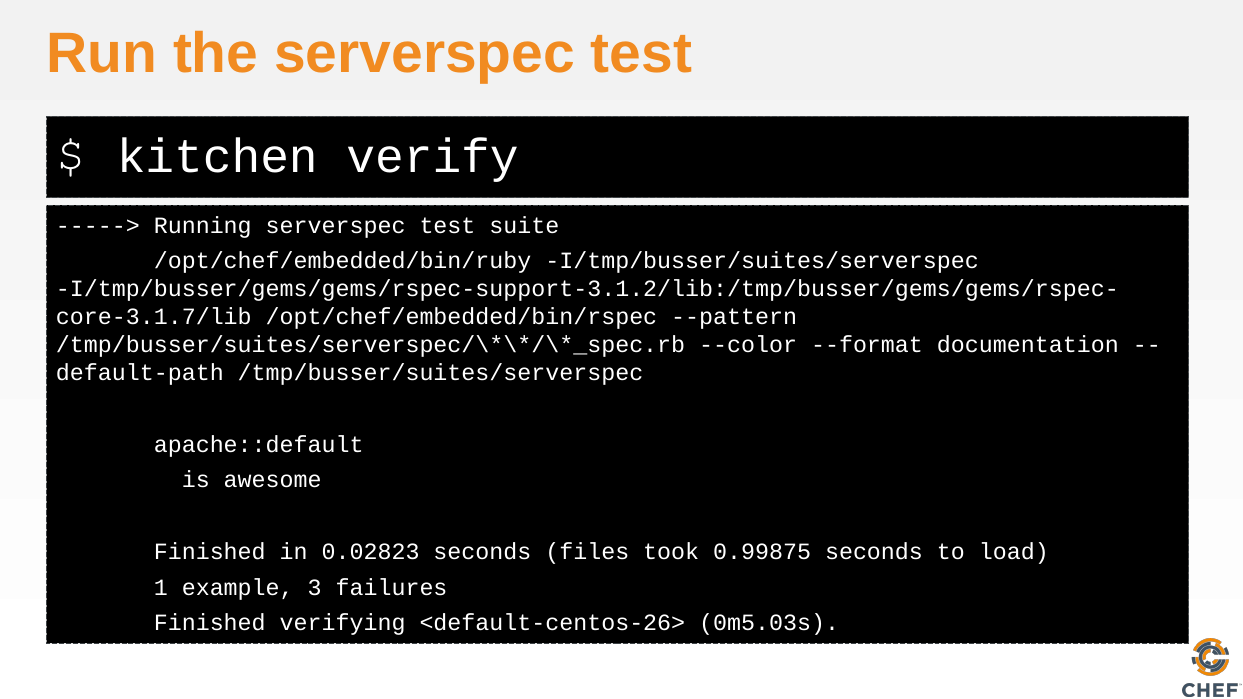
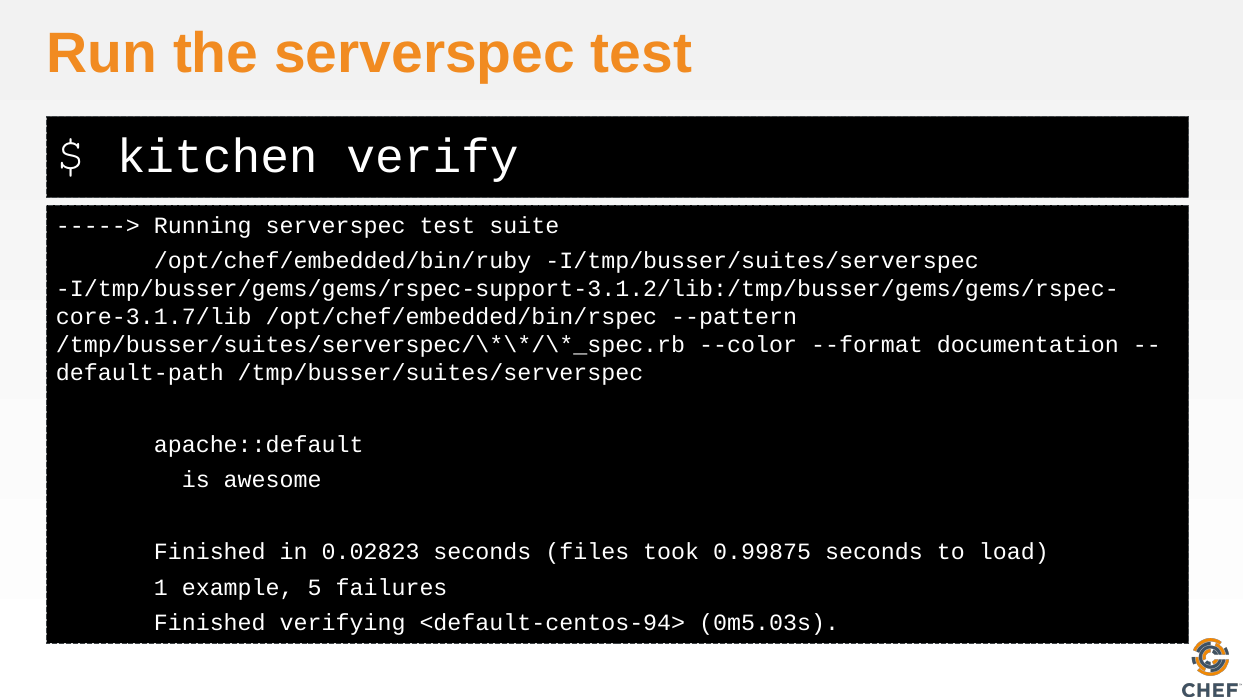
3: 3 -> 5 (315, 587)
<default-centos-26>: <default-centos-26> -> <default-centos-94> (552, 623)
